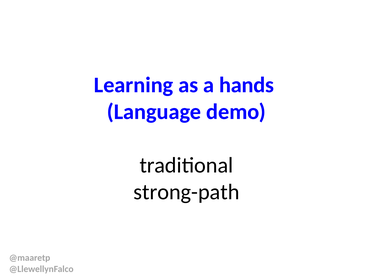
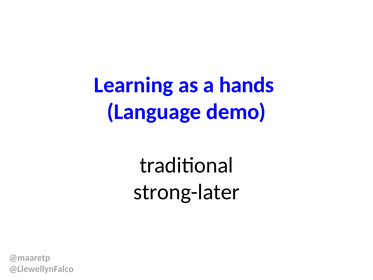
strong-path: strong-path -> strong-later (186, 192)
